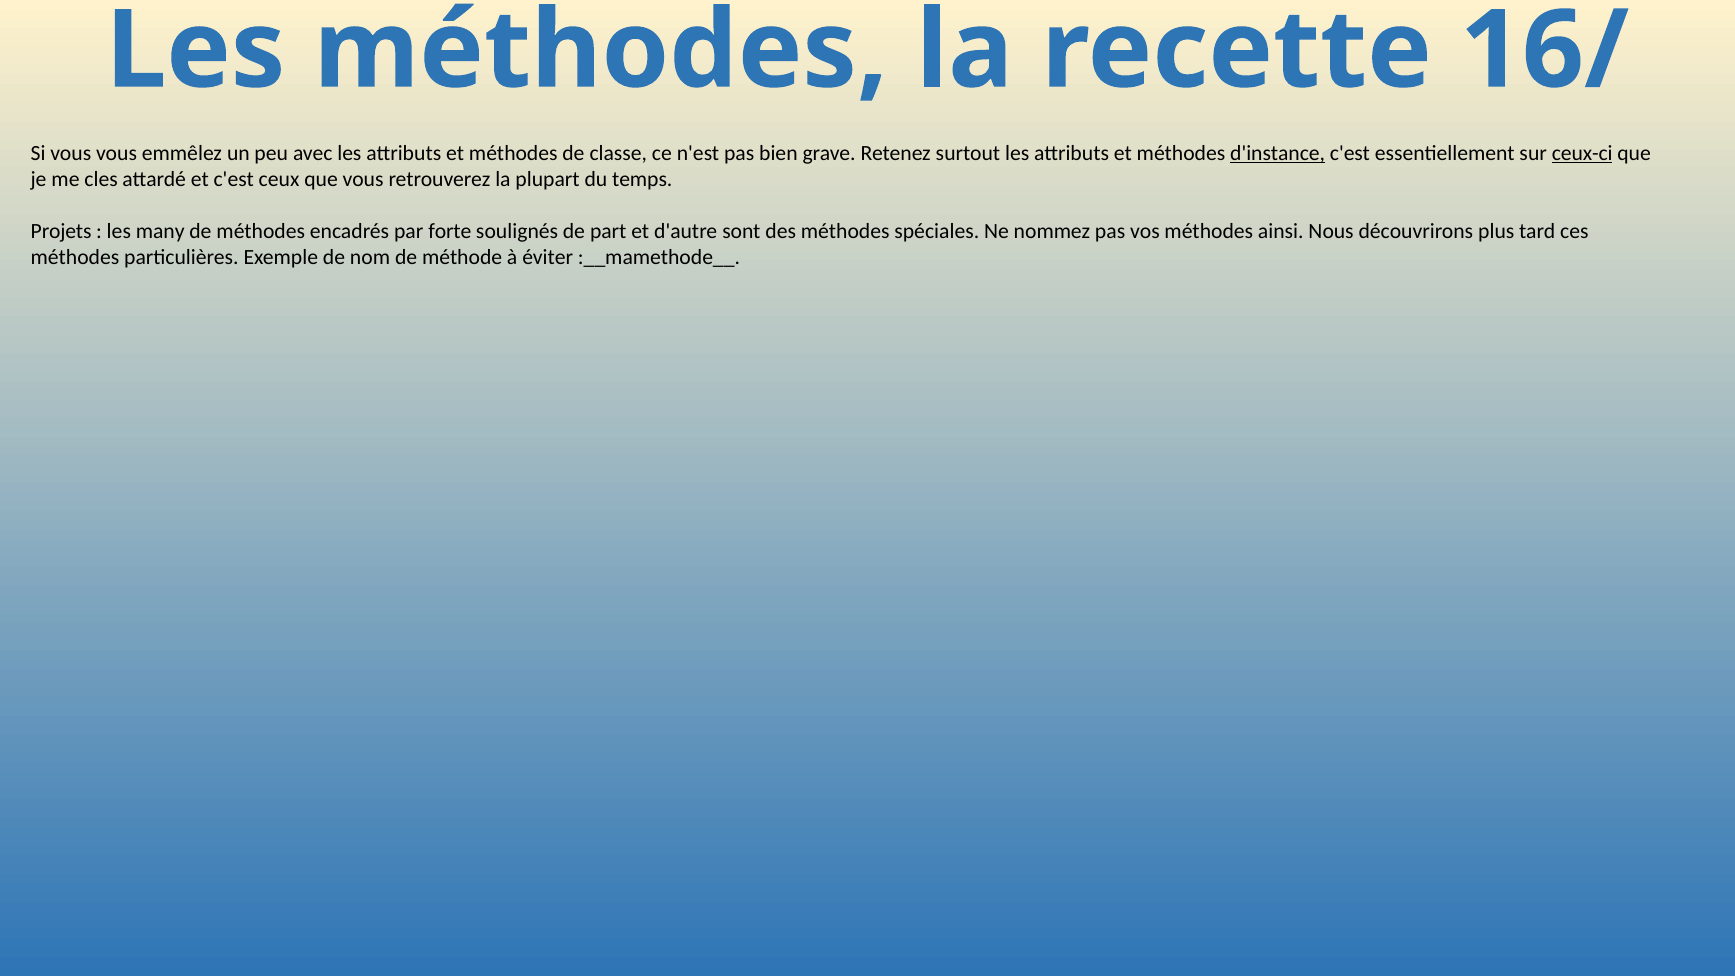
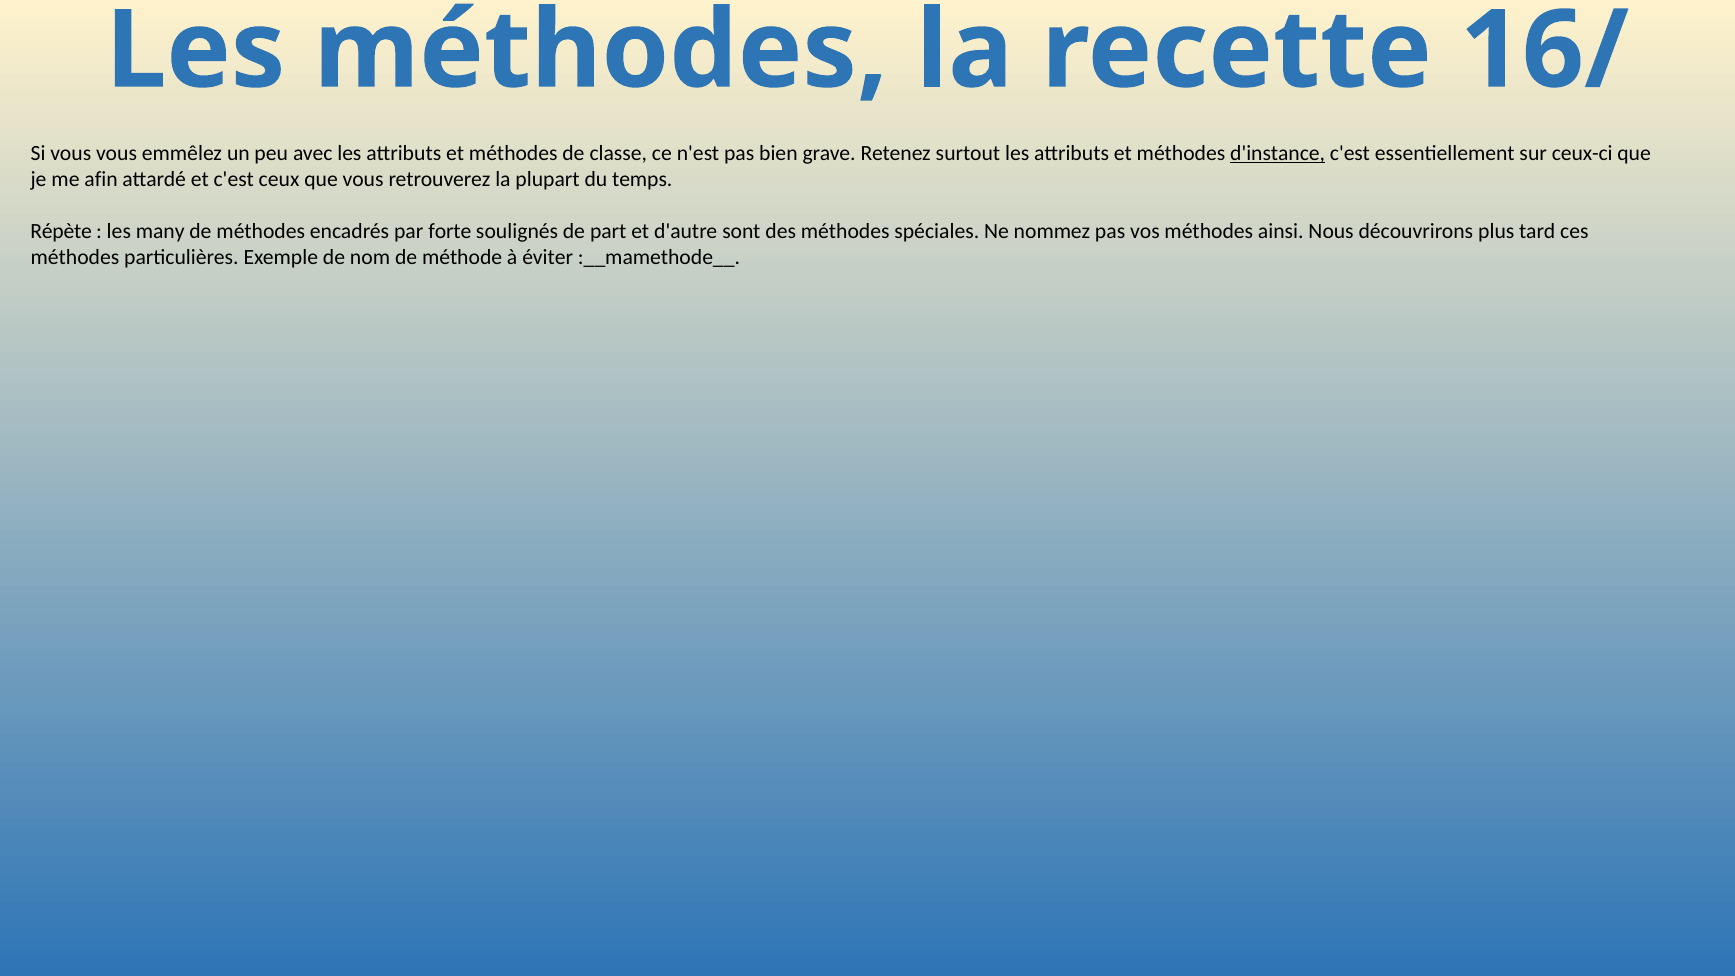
ceux-ci underline: present -> none (1582, 153)
cles: cles -> afin (101, 179)
Projets: Projets -> Répète (61, 232)
